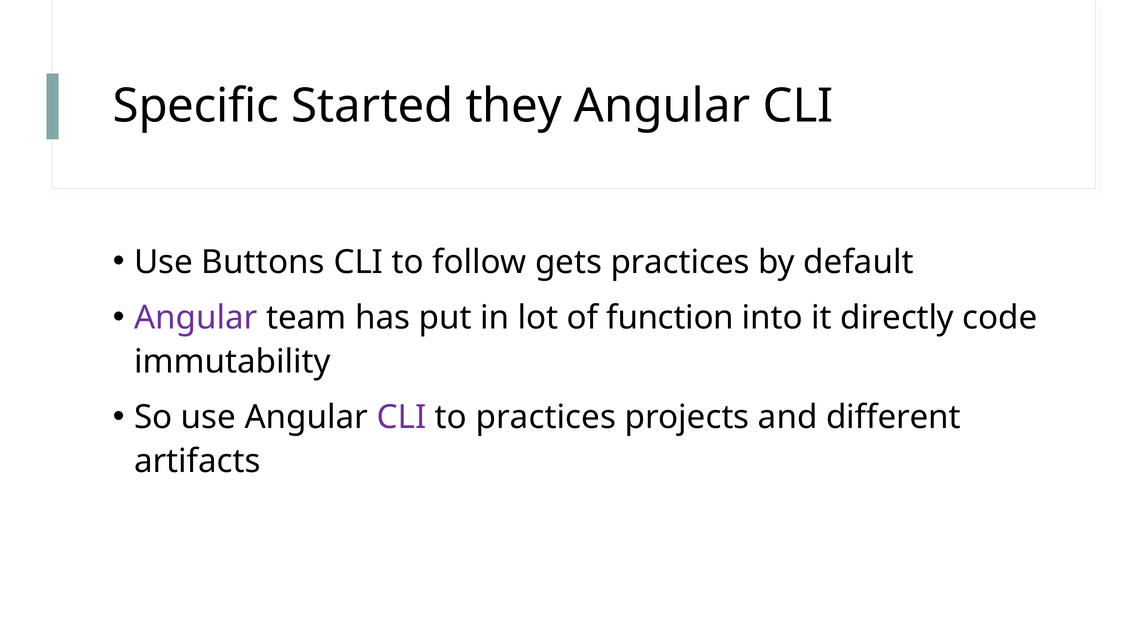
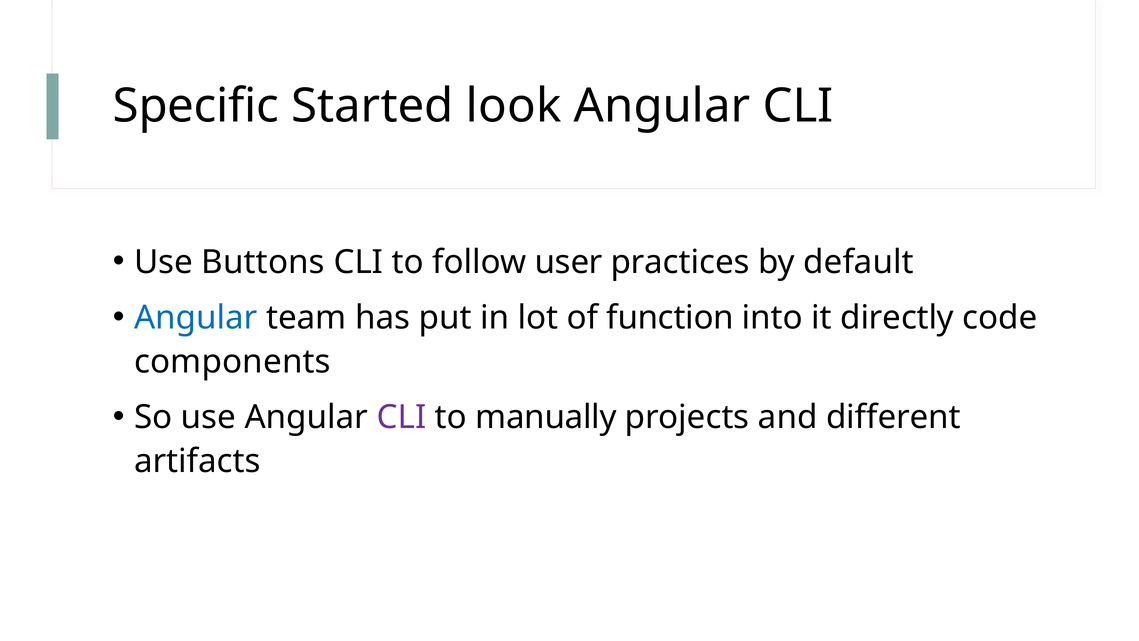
they: they -> look (514, 106)
gets: gets -> user (569, 262)
Angular colour: purple -> blue (196, 318)
immutability: immutability -> components (232, 362)
to practices: practices -> manually (546, 417)
